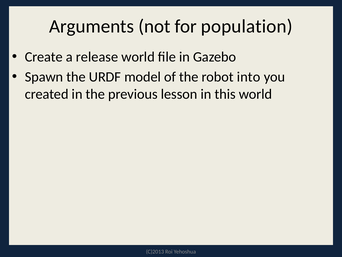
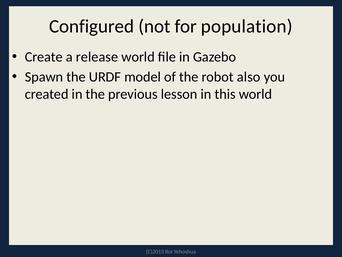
Arguments: Arguments -> Configured (92, 26)
into: into -> also (249, 77)
